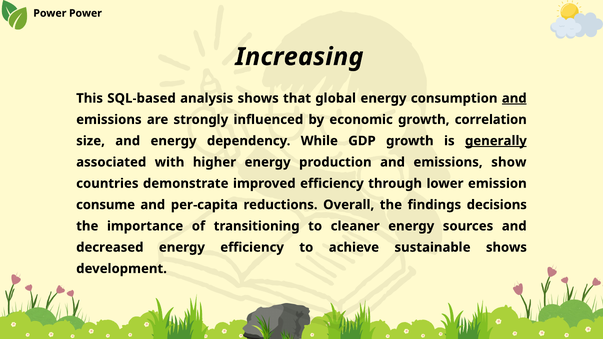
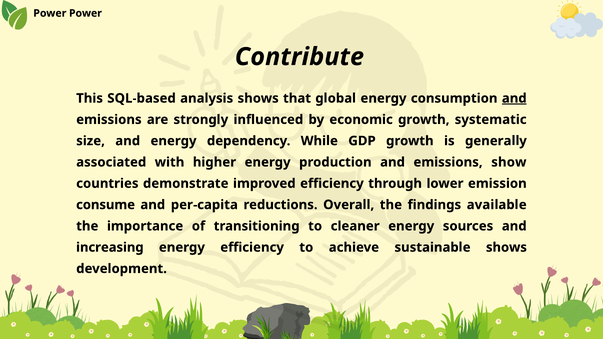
Increasing: Increasing -> Contribute (299, 57)
correlation: correlation -> systematic (491, 120)
generally underline: present -> none (496, 141)
decisions: decisions -> available (497, 205)
decreased: decreased -> increasing (110, 247)
